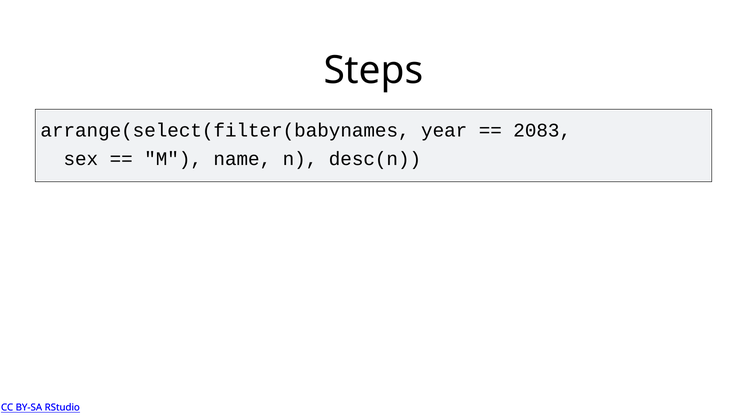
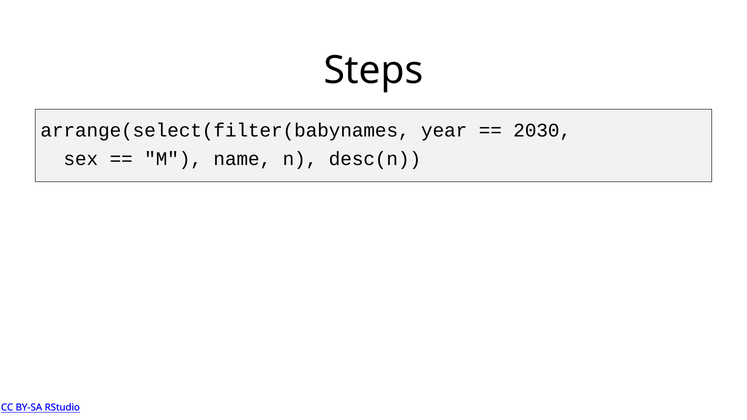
2083: 2083 -> 2030 (542, 130)
